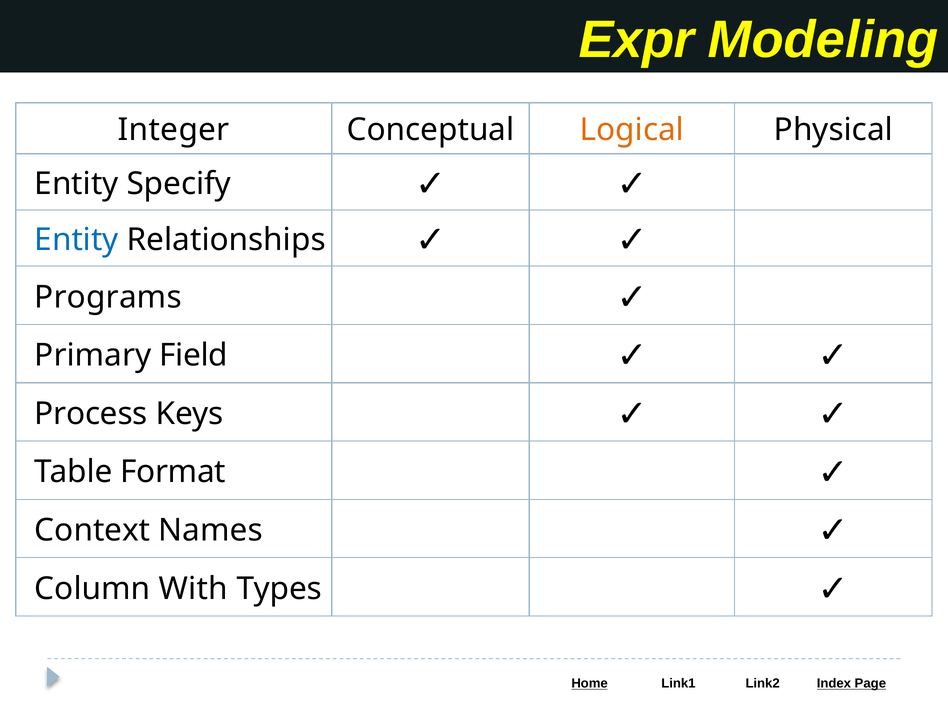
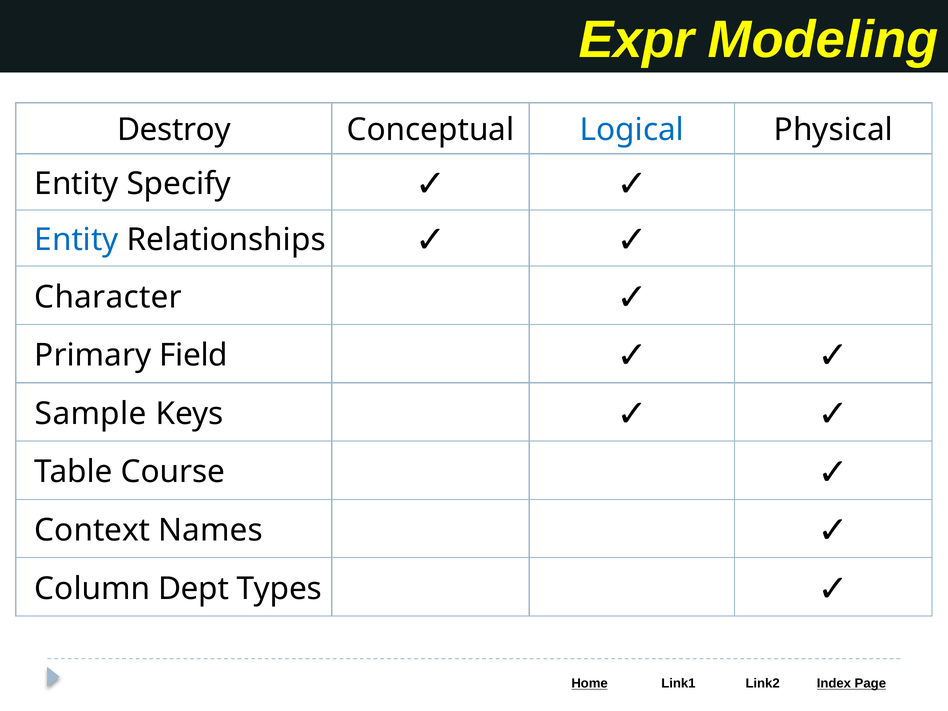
Integer: Integer -> Destroy (174, 130)
Logical colour: orange -> blue (632, 130)
Programs: Programs -> Character (108, 297)
Process: Process -> Sample (91, 414)
Format: Format -> Course (173, 472)
With: With -> Dept (194, 589)
